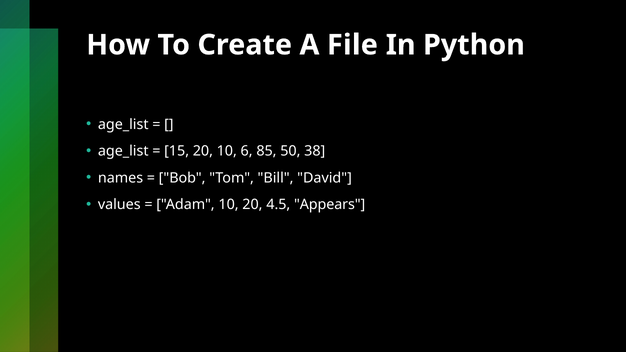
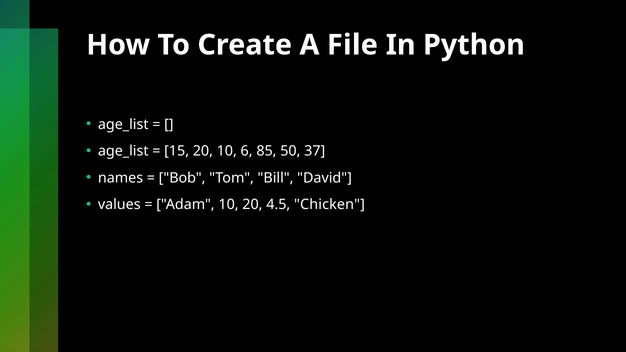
38: 38 -> 37 (315, 151)
Appears: Appears -> Chicken (330, 205)
